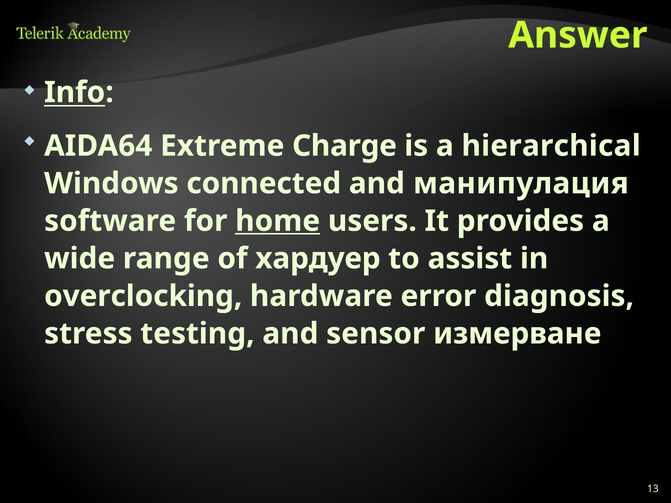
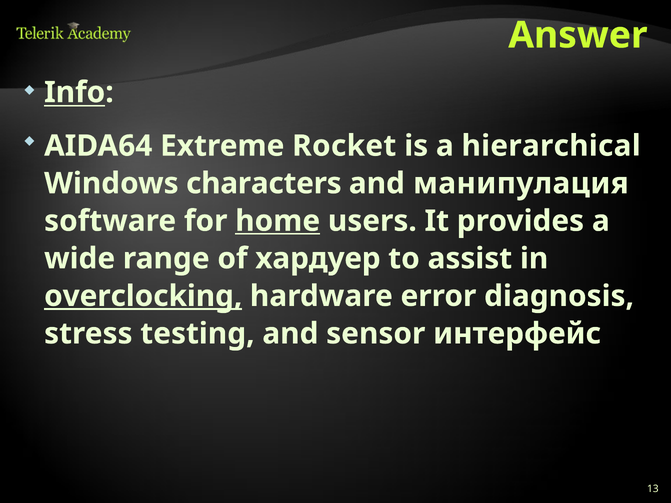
Charge: Charge -> Rocket (344, 146)
connected: connected -> characters (264, 184)
overclocking underline: none -> present (143, 296)
измерване: измерване -> интерфейс (517, 334)
